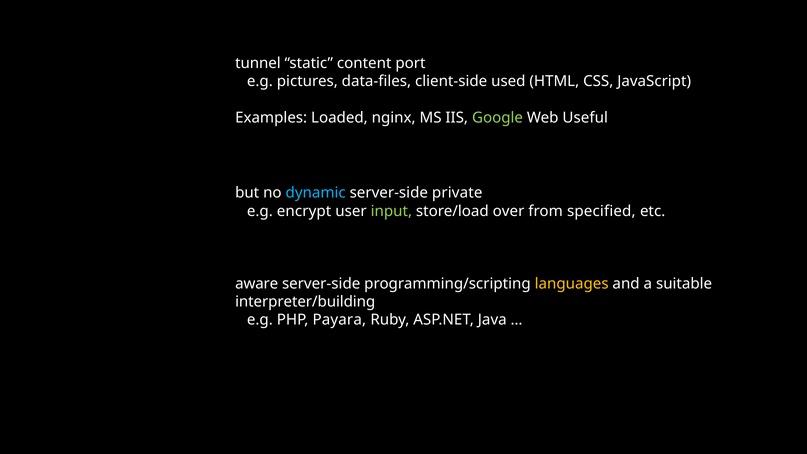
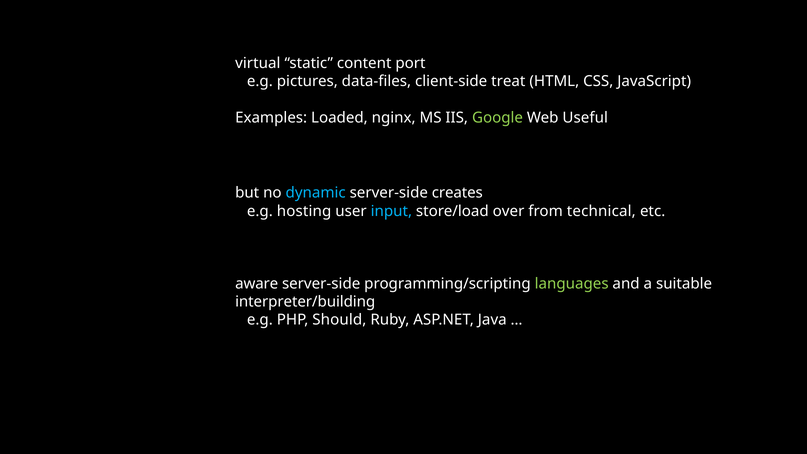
tunnel: tunnel -> virtual (258, 63)
used: used -> treat (508, 81)
private: private -> creates (457, 193)
encrypt: encrypt -> hosting (304, 211)
input colour: light green -> light blue (391, 211)
specified: specified -> technical (601, 211)
languages colour: yellow -> light green (572, 284)
Payara: Payara -> Should (339, 320)
